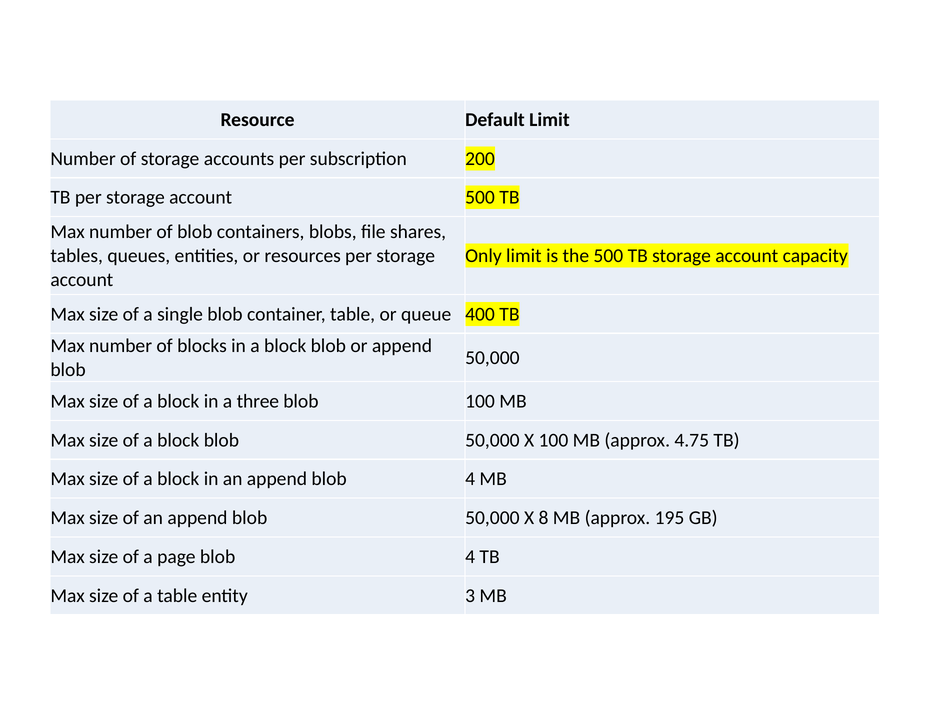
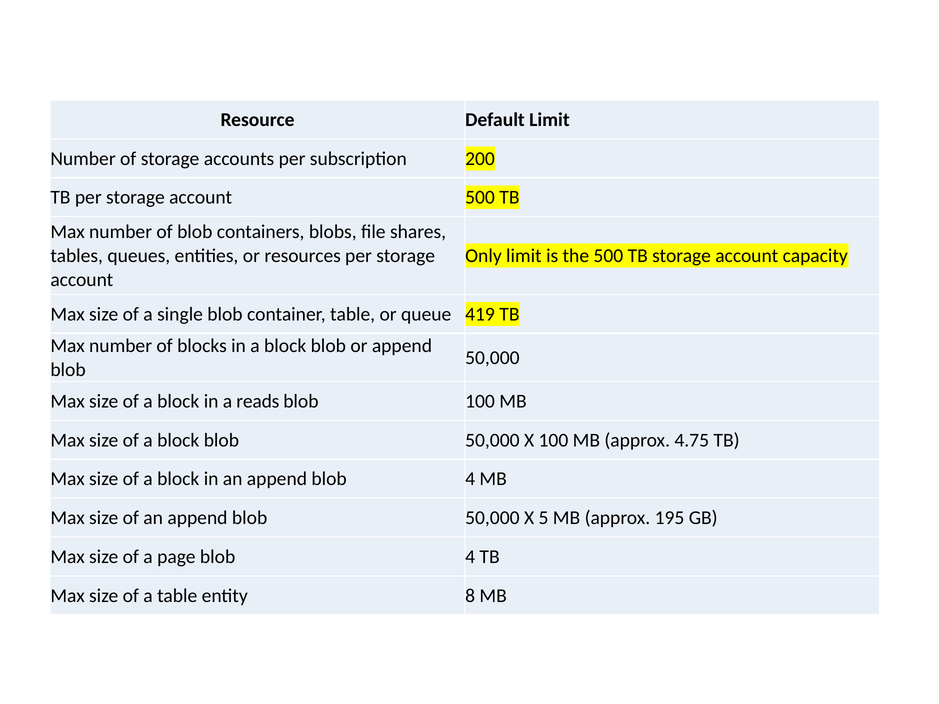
400: 400 -> 419 (480, 314)
three: three -> reads (258, 401)
8: 8 -> 5 (544, 518)
3: 3 -> 8 (470, 596)
